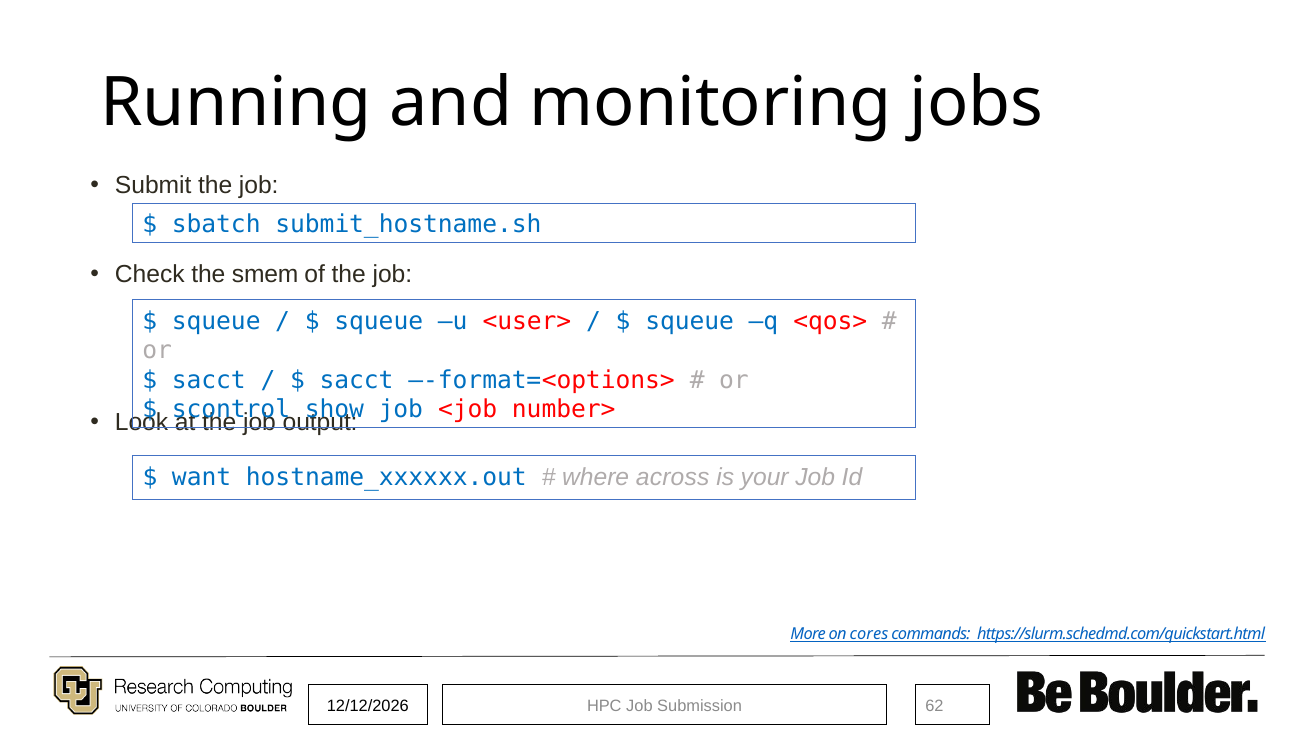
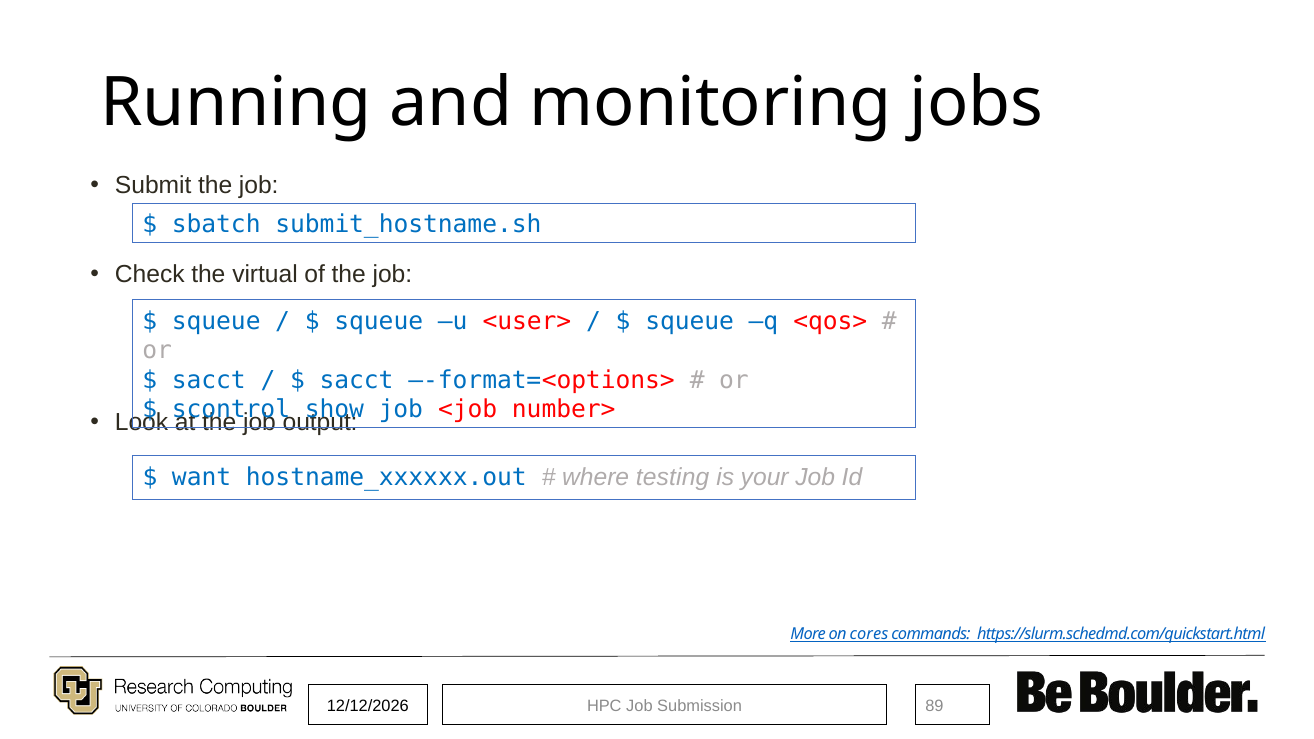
smem: smem -> virtual (265, 275)
across: across -> testing (673, 477)
62: 62 -> 89 (934, 706)
